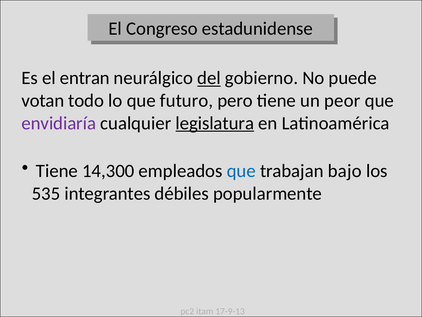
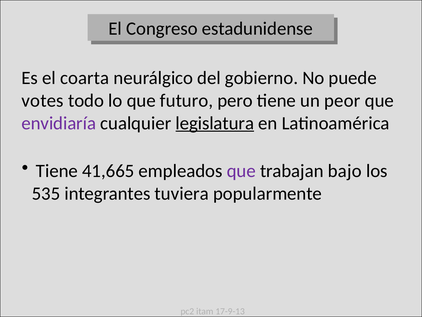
entran: entran -> coarta (85, 78)
del underline: present -> none (209, 78)
votan: votan -> votes (43, 100)
14,300: 14,300 -> 41,665 (108, 171)
que colour: blue -> purple (241, 171)
débiles: débiles -> tuviera (182, 193)
